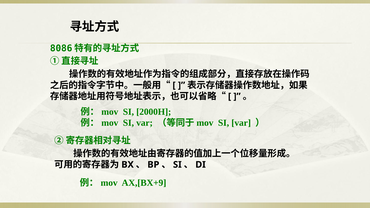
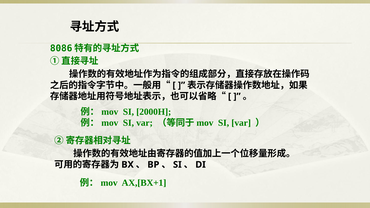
AX,[BX+9: AX,[BX+9 -> AX,[BX+1 (144, 183)
